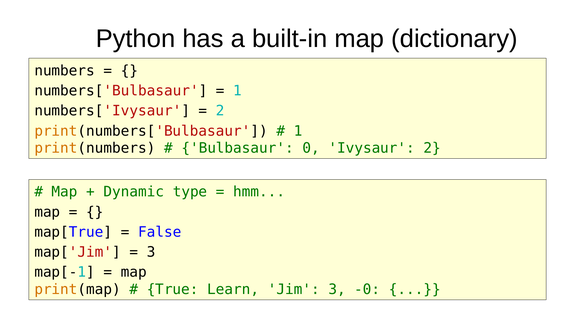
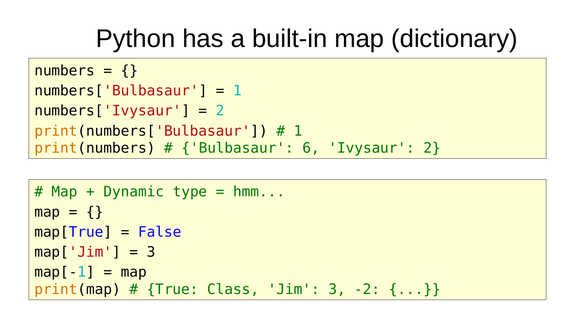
0: 0 -> 6 (311, 148)
Learn: Learn -> Class (233, 290)
-0: -0 -> -2 (367, 290)
